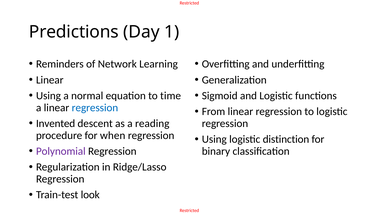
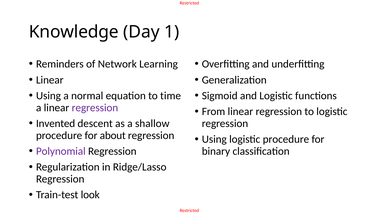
Predictions: Predictions -> Knowledge (74, 32)
regression colour: blue -> purple (95, 108)
reading: reading -> shallow (152, 124)
when: when -> about (113, 135)
logistic distinction: distinction -> procedure (286, 139)
